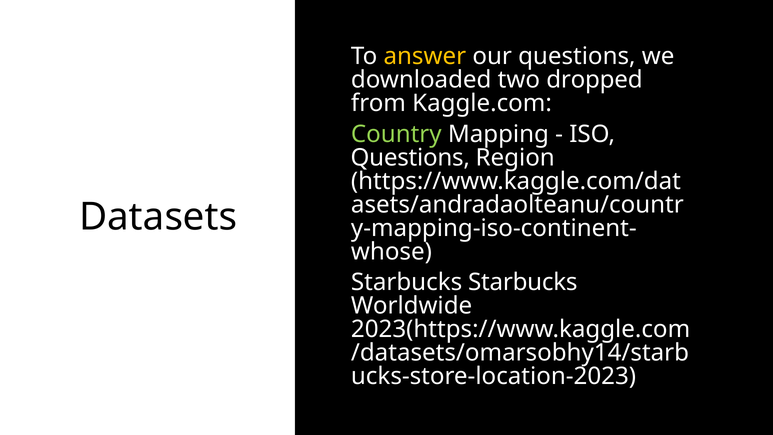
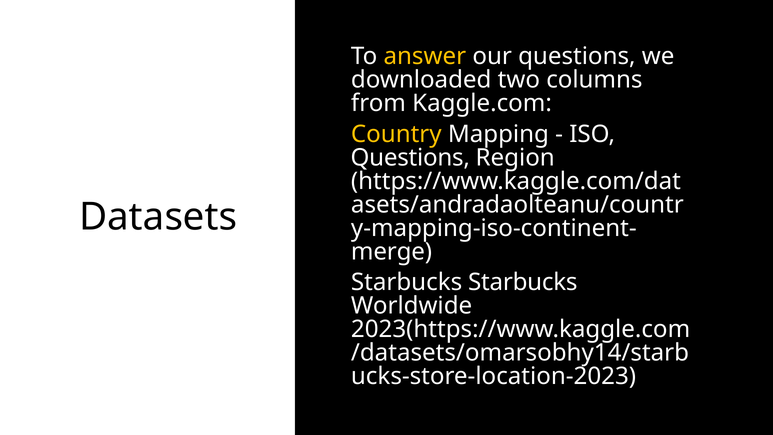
dropped: dropped -> columns (594, 80)
Country colour: light green -> yellow (396, 134)
whose: whose -> merge (392, 252)
